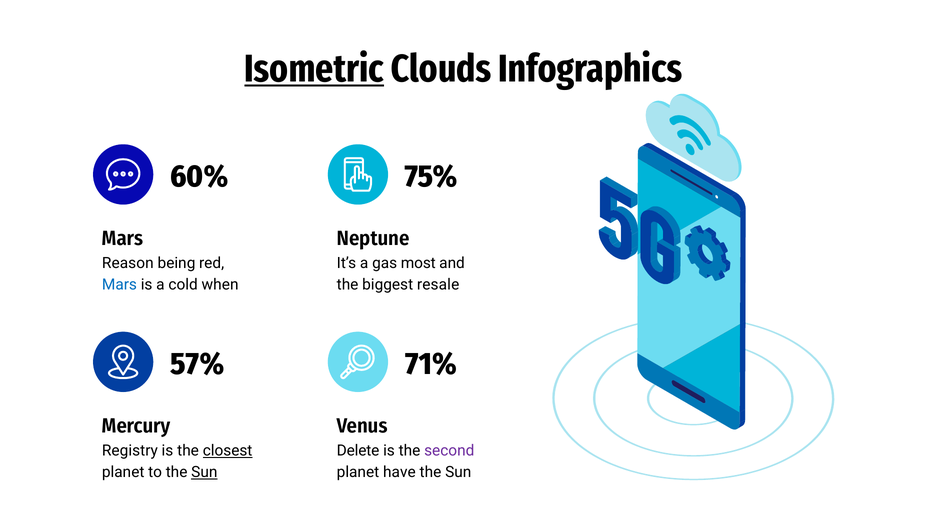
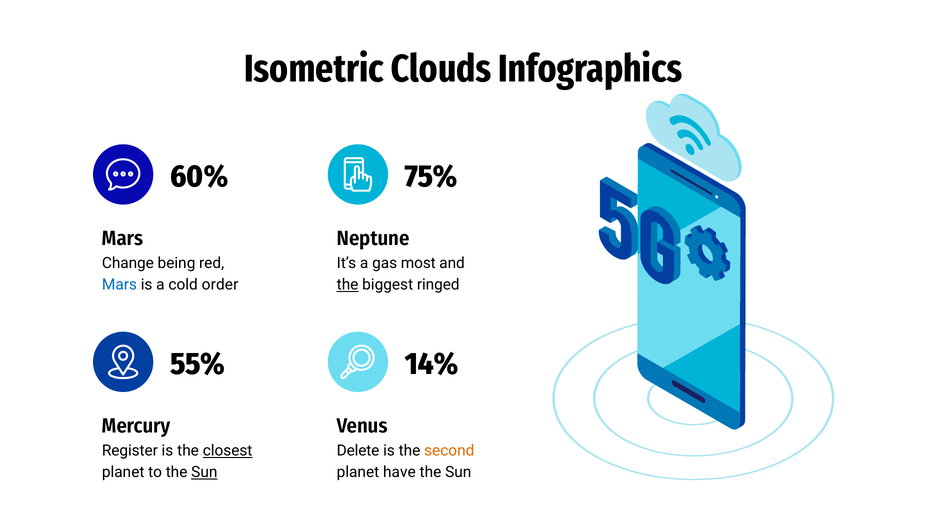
Isometric underline: present -> none (314, 69)
Reason: Reason -> Change (128, 263)
when: when -> order (220, 284)
the underline: none -> present (348, 284)
resale: resale -> ringed (438, 284)
57%: 57% -> 55% (198, 364)
71%: 71% -> 14% (431, 364)
Registry: Registry -> Register (130, 450)
second colour: purple -> orange (449, 450)
